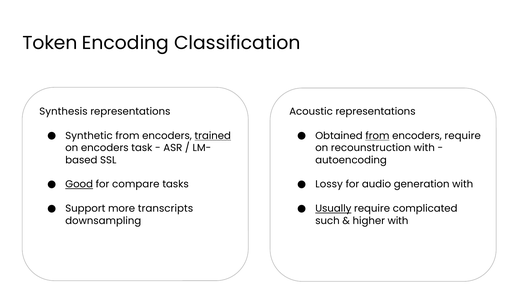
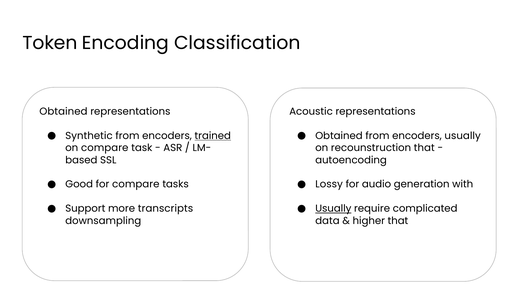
Synthesis: Synthesis -> Obtained (63, 112)
from underline: present -> none (377, 136)
encoders require: require -> usually (463, 136)
on encoders: encoders -> compare (105, 148)
recounstruction with: with -> that (424, 148)
Good underline: present -> none (79, 185)
such: such -> data (327, 221)
higher with: with -> that (398, 221)
